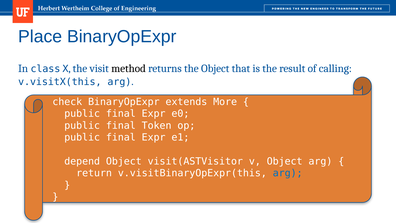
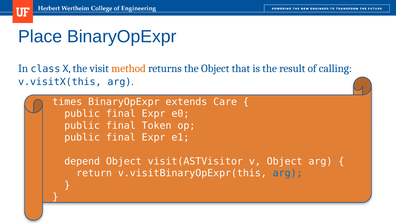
method colour: black -> orange (129, 68)
check: check -> times (67, 102)
More: More -> Care (225, 102)
